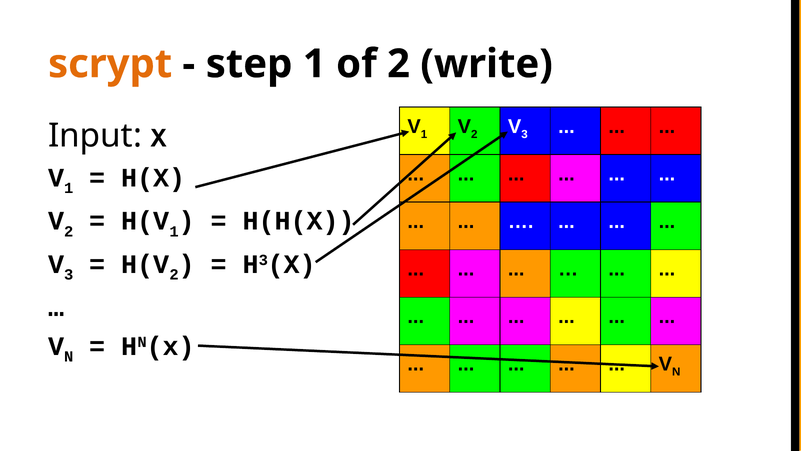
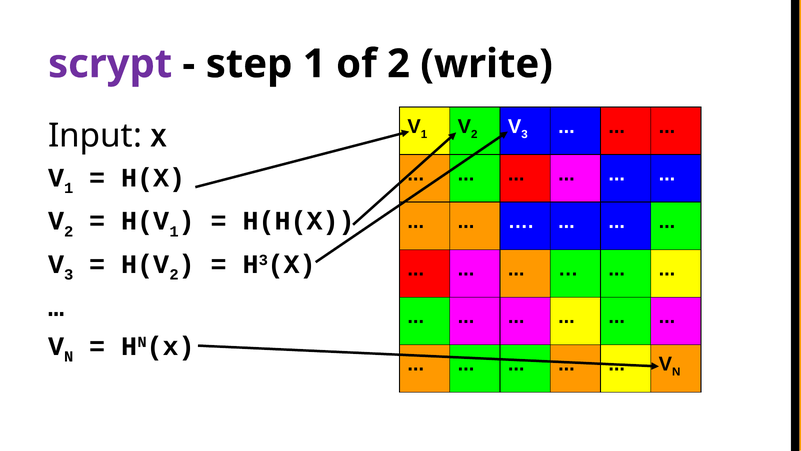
scrypt colour: orange -> purple (110, 64)
